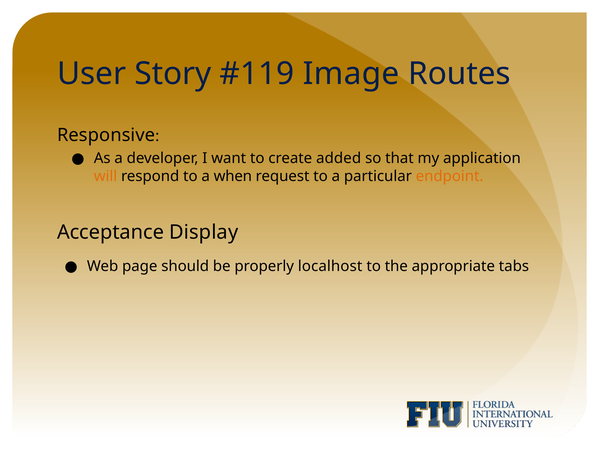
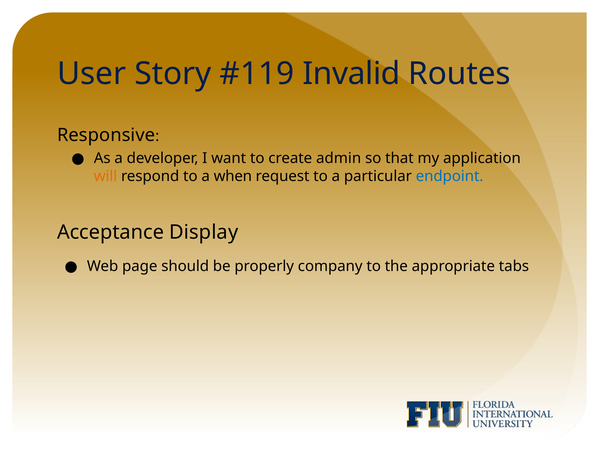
Image: Image -> Invalid (351, 74)
added: added -> admin (339, 158)
endpoint colour: orange -> blue (450, 176)
localhost: localhost -> company (330, 266)
